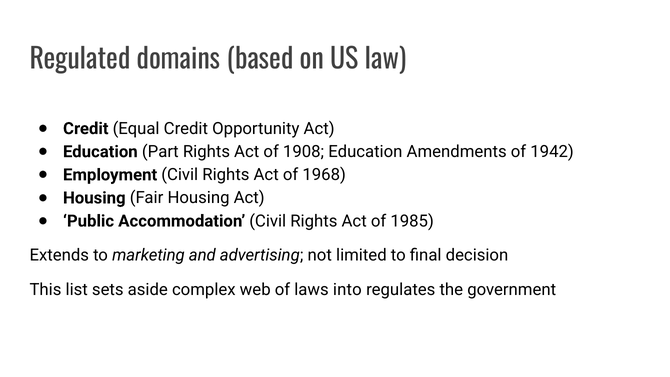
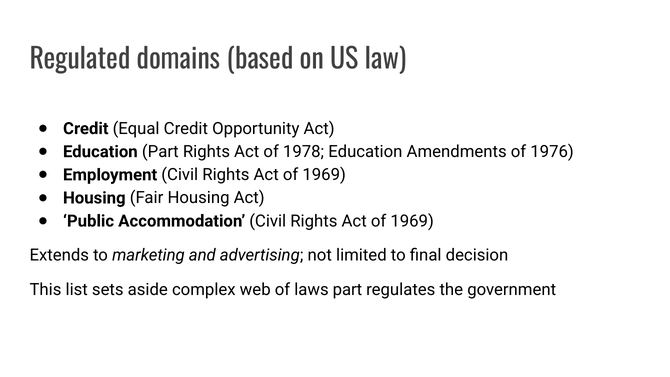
1908: 1908 -> 1978 (304, 152)
1942: 1942 -> 1976 (552, 152)
1968: 1968 -> 1969 (324, 175)
1985: 1985 -> 1969 (412, 221)
laws into: into -> part (347, 290)
